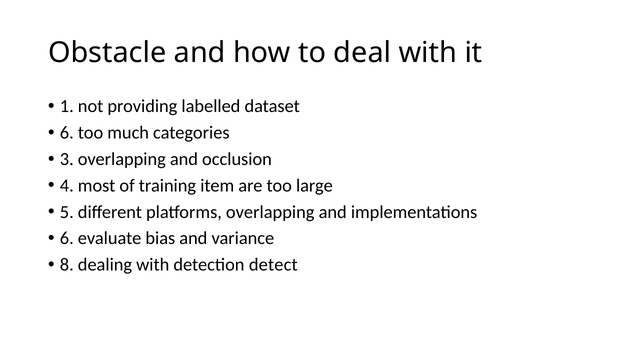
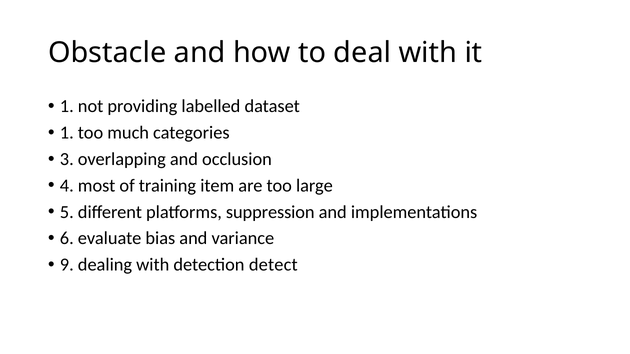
6: 6 -> 1 (67, 133)
platforms overlapping: overlapping -> suppression (270, 212)
8: 8 -> 9 (67, 265)
